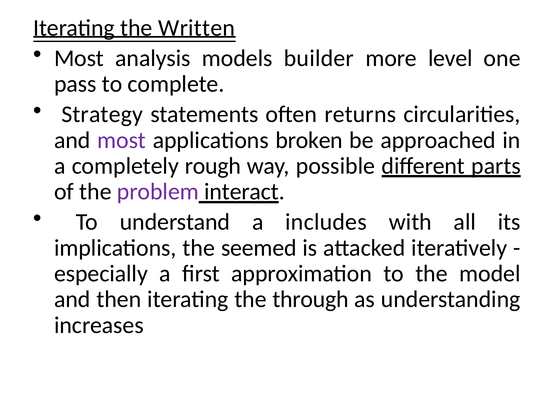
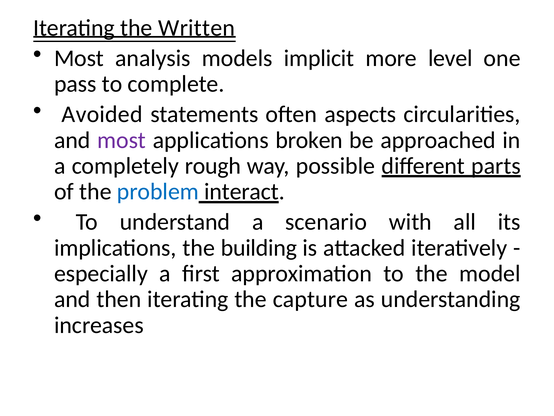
builder: builder -> implicit (319, 58)
Strategy: Strategy -> Avoided (102, 114)
returns: returns -> aspects (360, 114)
problem colour: purple -> blue (158, 192)
includes: includes -> scenario (326, 222)
seemed: seemed -> building (259, 248)
through: through -> capture (310, 299)
